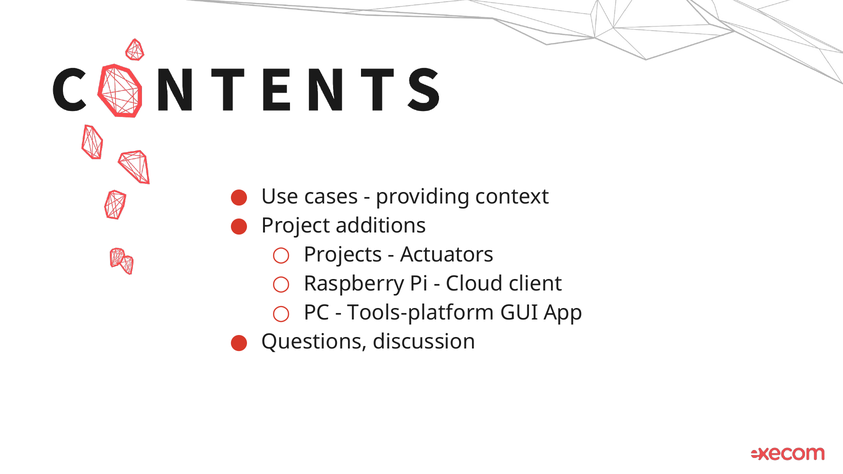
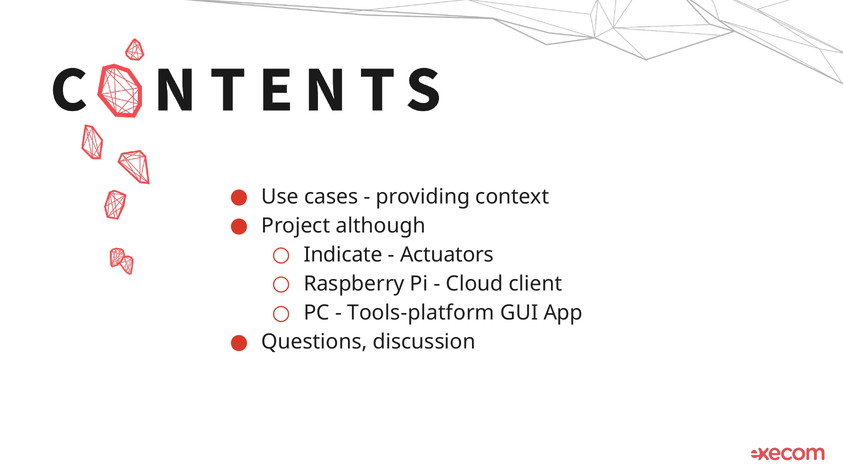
additions: additions -> although (381, 226)
Projects: Projects -> Indicate (343, 255)
